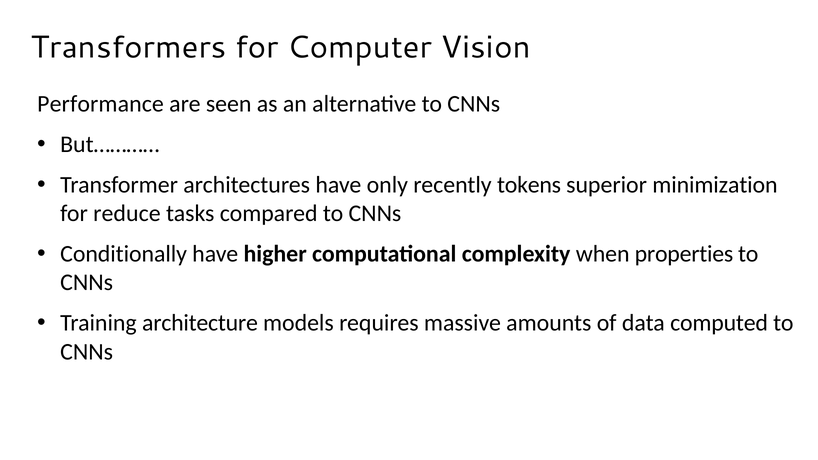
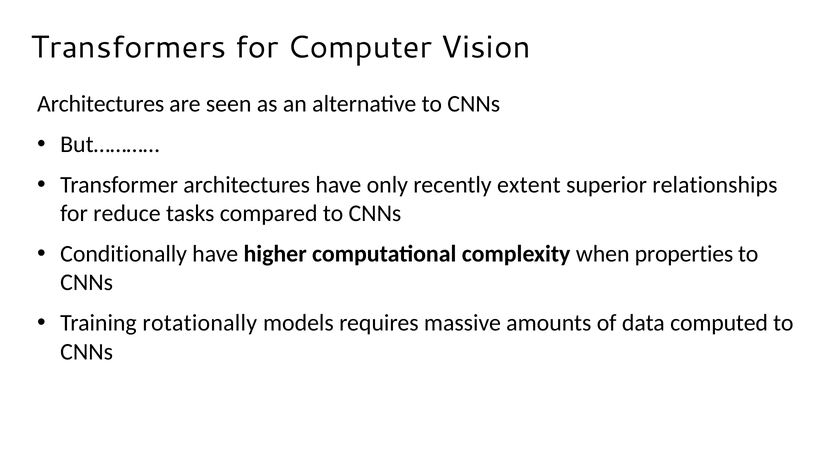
Performance: Performance -> Architectures (101, 104)
tokens: tokens -> extent (529, 185)
minimization: minimization -> relationships (715, 185)
architecture: architecture -> rotationally (200, 323)
